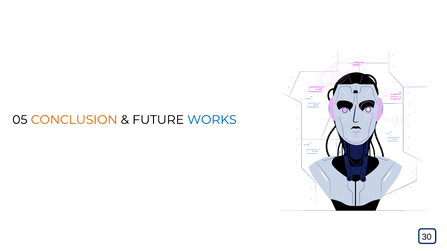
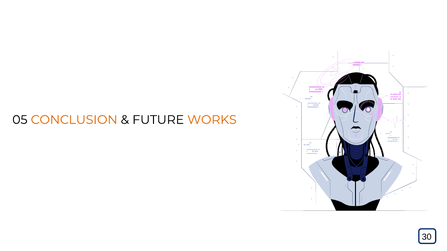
WORKS colour: blue -> orange (212, 120)
